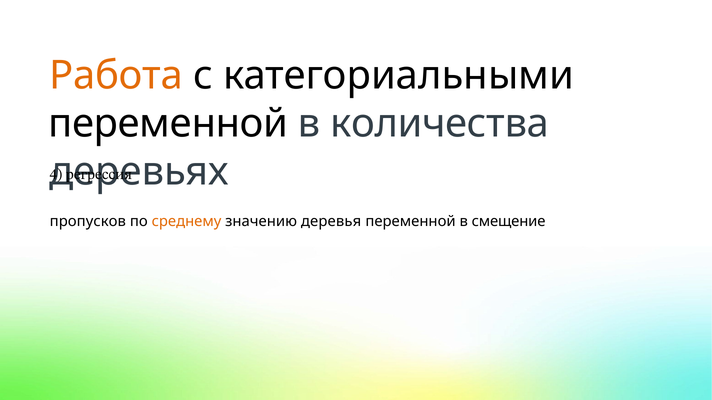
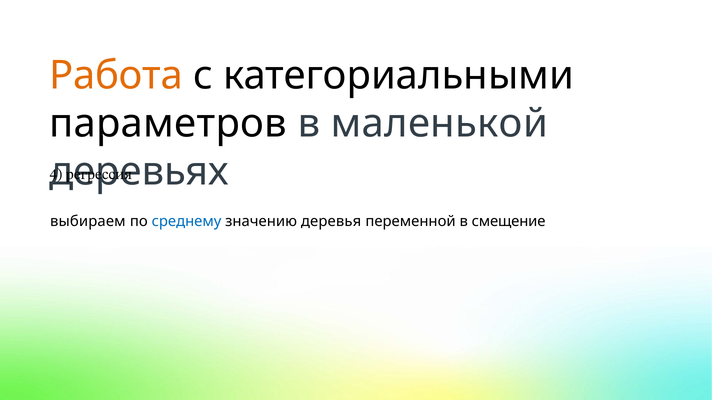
переменной: переменной -> параметров (168, 124)
количества: количества -> маленькой (439, 124)
пропусков: пропусков -> выбираем (88, 221)
среднему colour: orange -> blue (186, 221)
